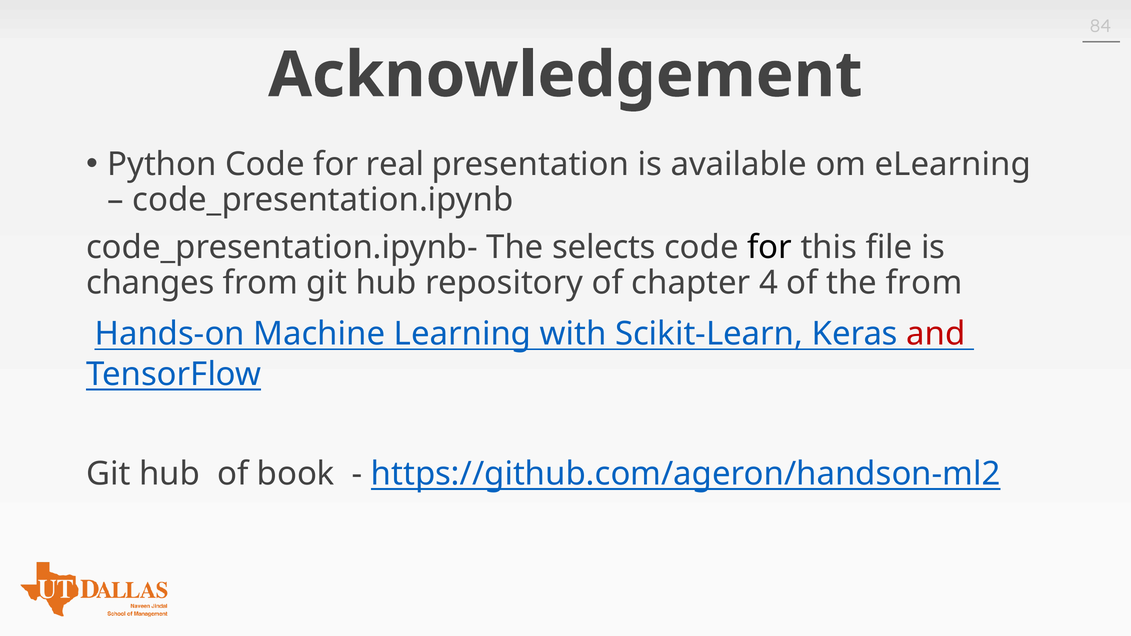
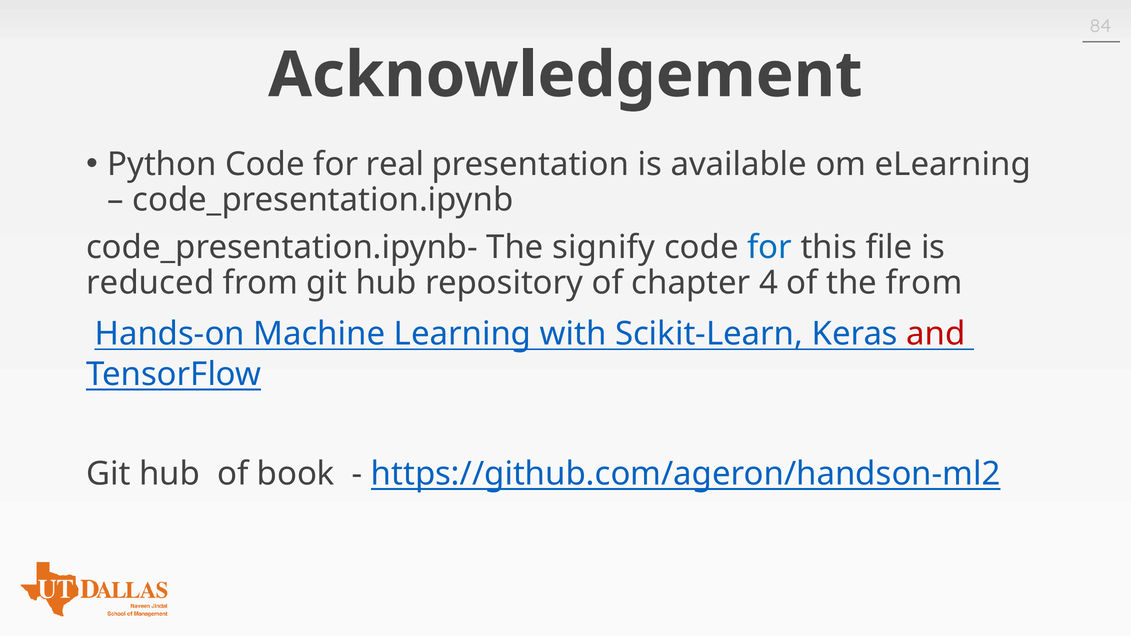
selects: selects -> signify (604, 247)
for colour: black -> blue (770, 247)
changes: changes -> reduced (150, 283)
